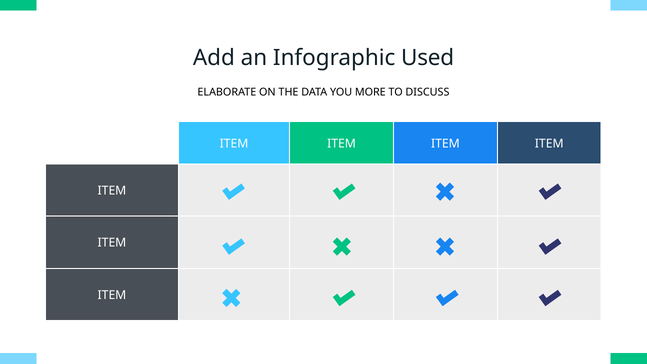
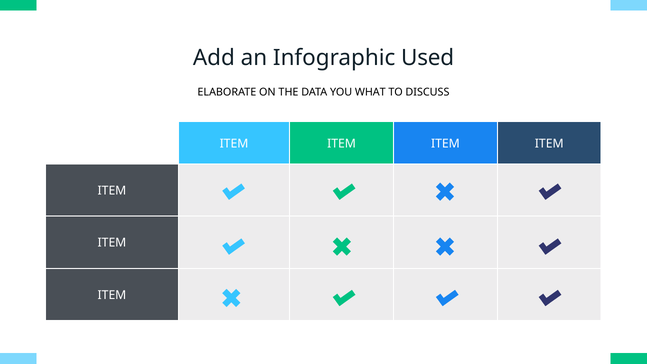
MORE: MORE -> WHAT (370, 92)
